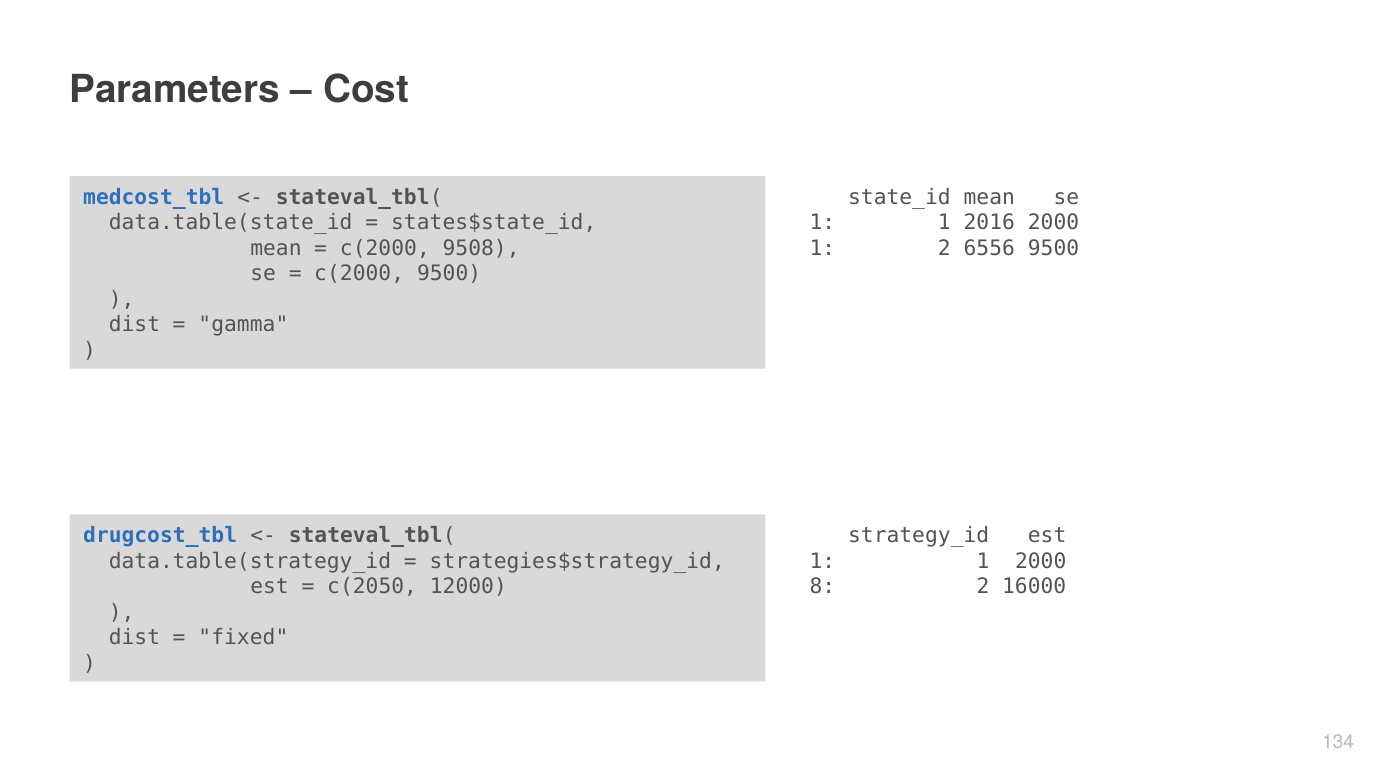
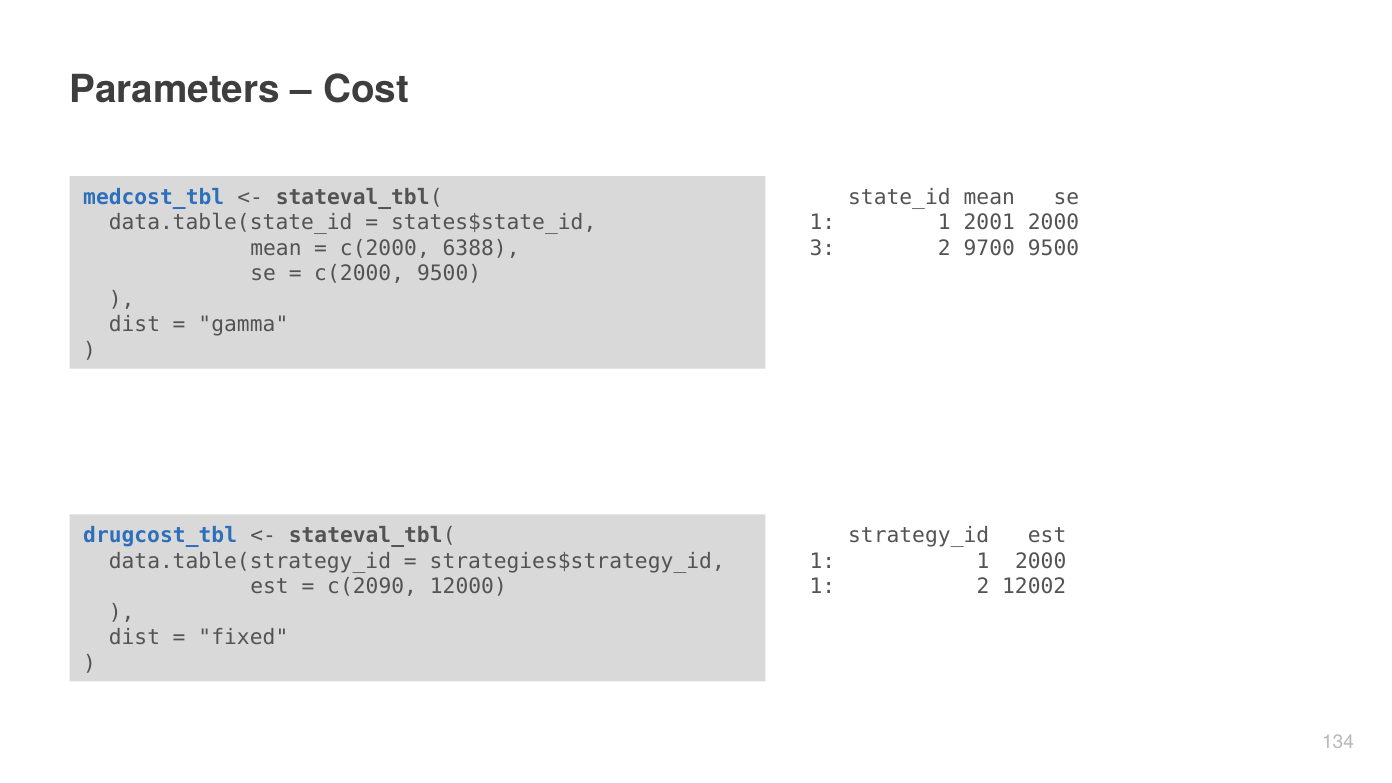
2016: 2016 -> 2001 (989, 223)
9508: 9508 -> 6388 (481, 248)
1: 1 -> 3 (823, 248)
6556: 6556 -> 9700 (989, 248)
c(2050: c(2050 -> c(2090 (372, 587)
8: 8 -> 1 (823, 587)
16000: 16000 -> 12002 (1034, 587)
